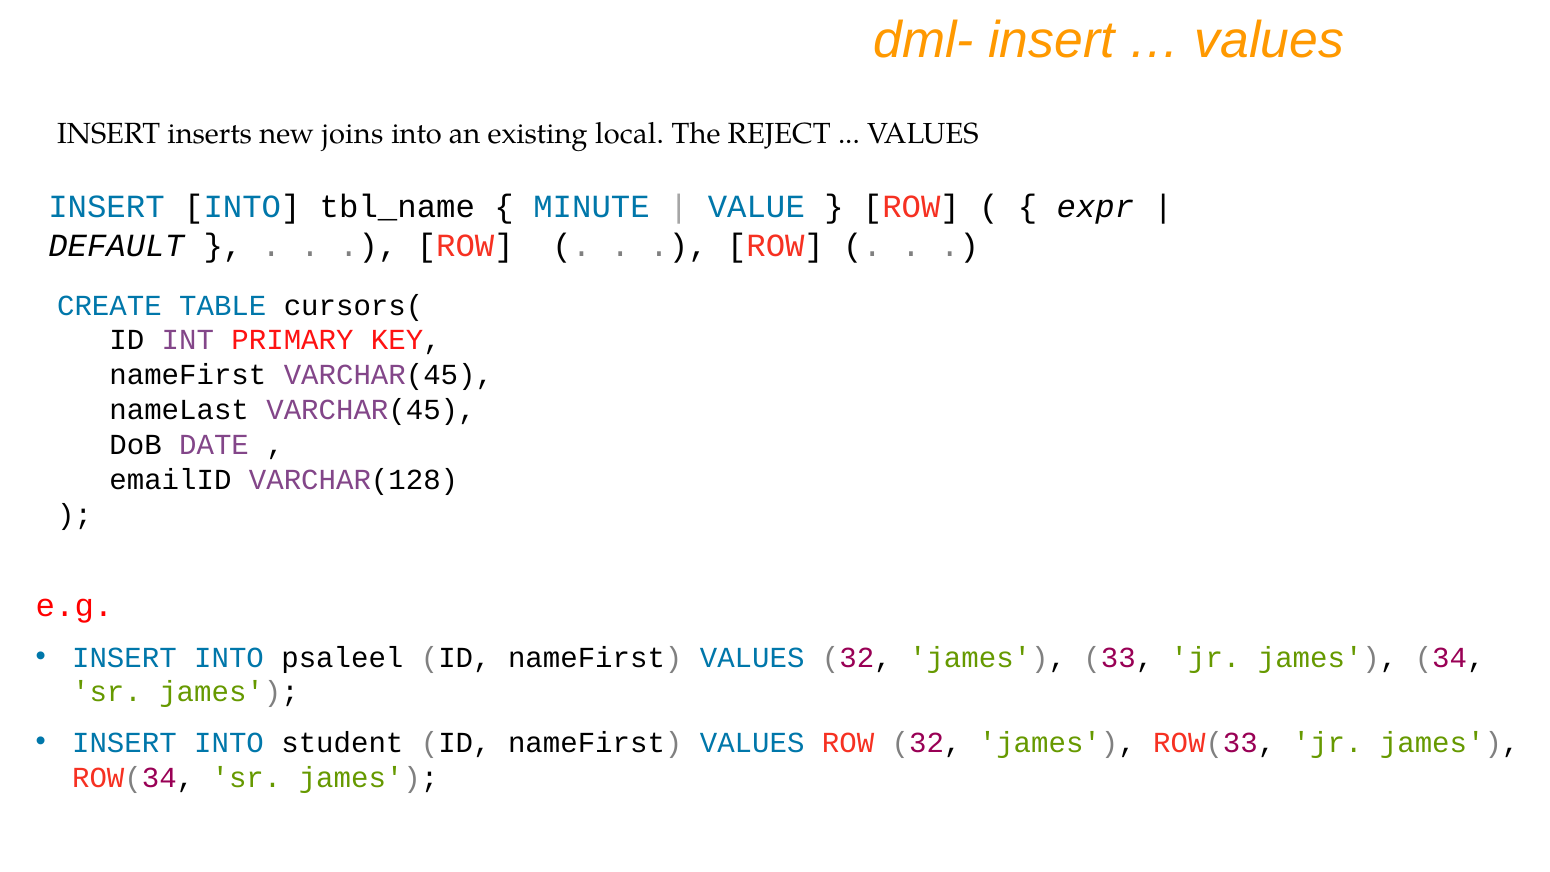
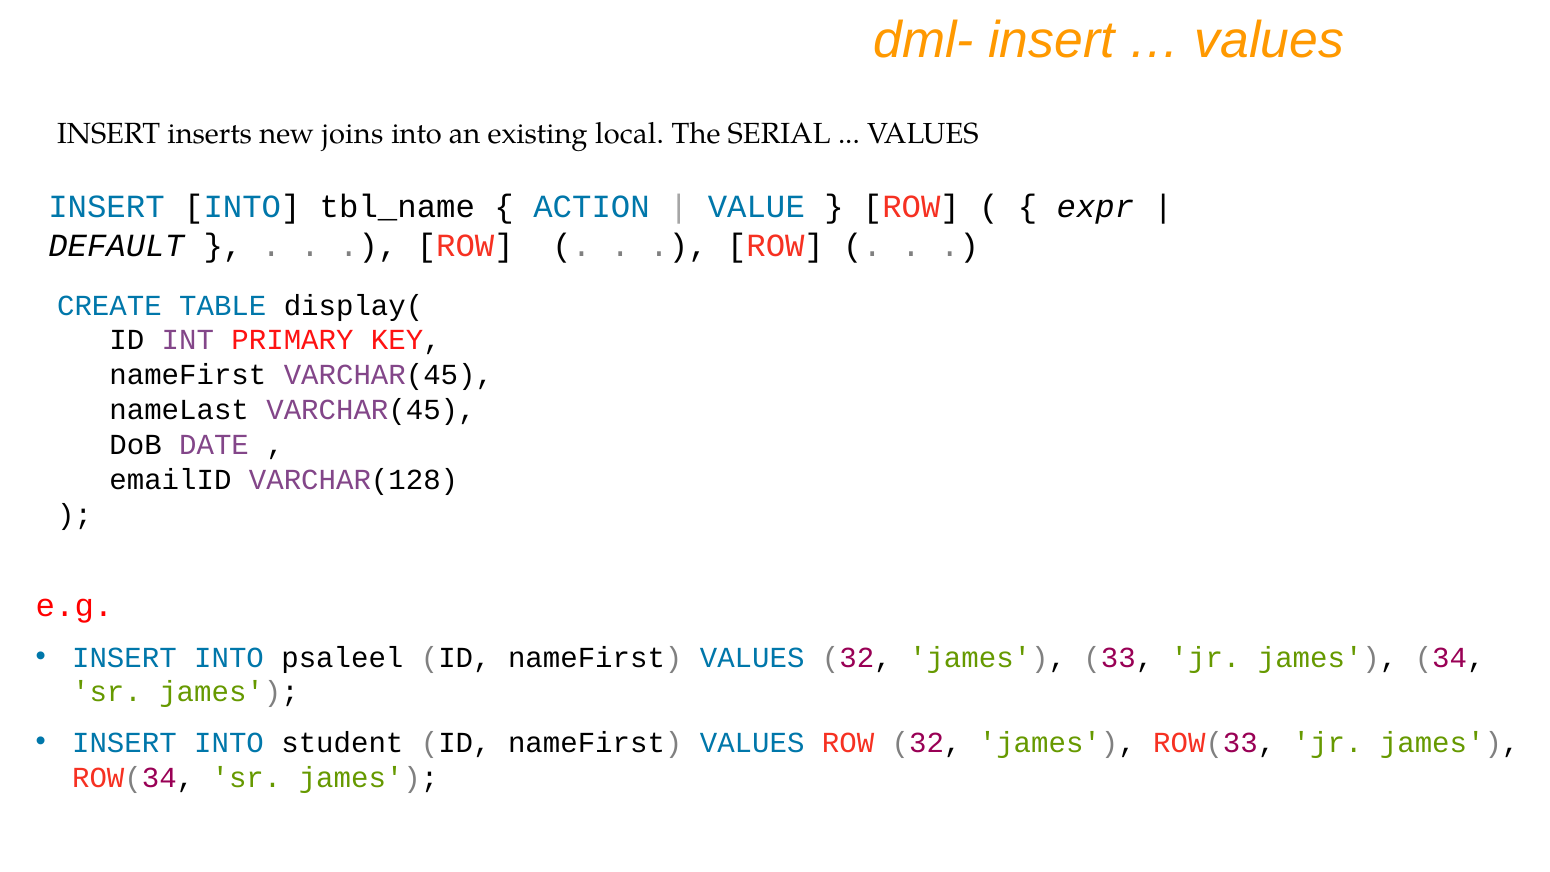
REJECT: REJECT -> SERIAL (779, 134)
MINUTE: MINUTE -> ACTION (592, 207)
cursors(: cursors( -> display( (354, 305)
